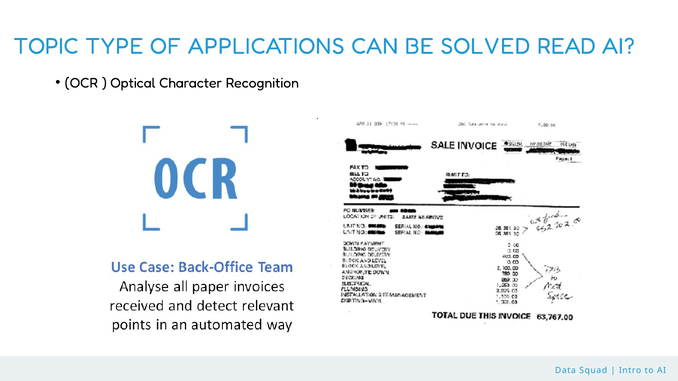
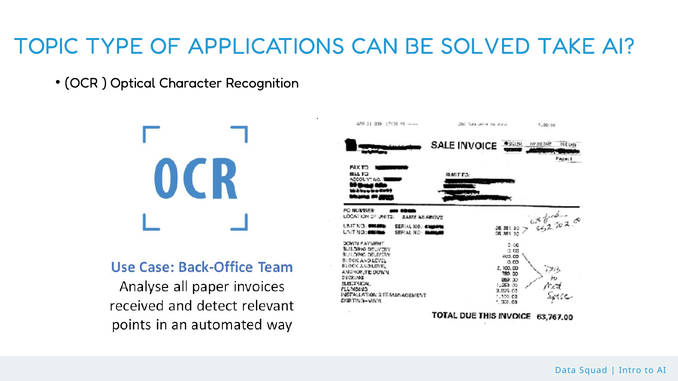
READ: READ -> TAKE (566, 46)
